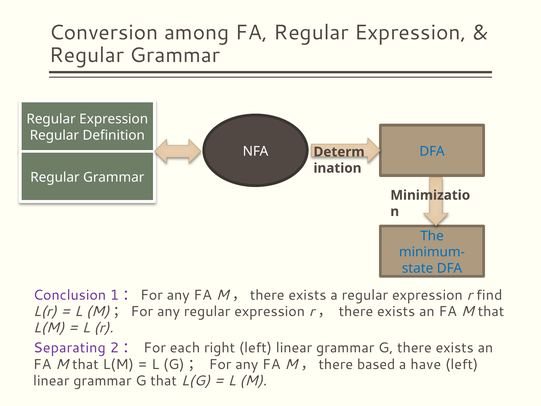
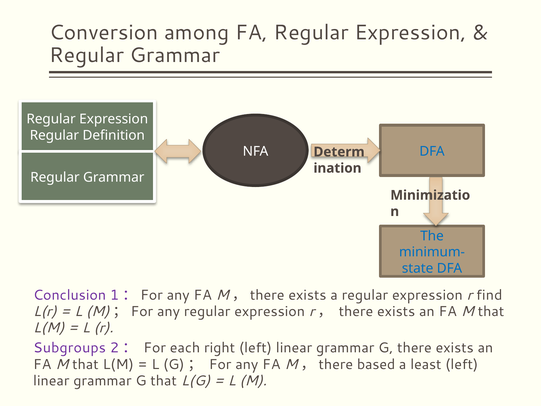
Separating: Separating -> Subgroups (69, 348)
have: have -> least (426, 364)
